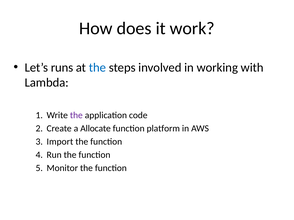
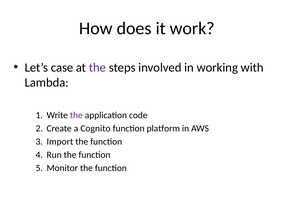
runs: runs -> case (62, 68)
the colour: blue -> purple (97, 68)
Allocate: Allocate -> Cognito (95, 129)
